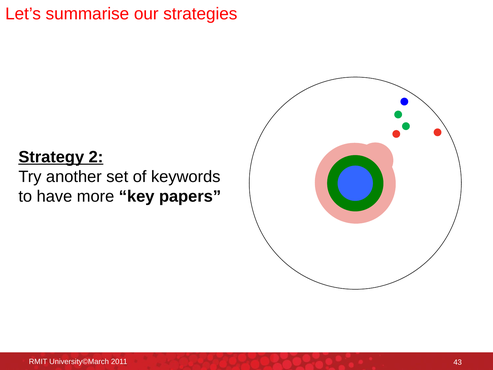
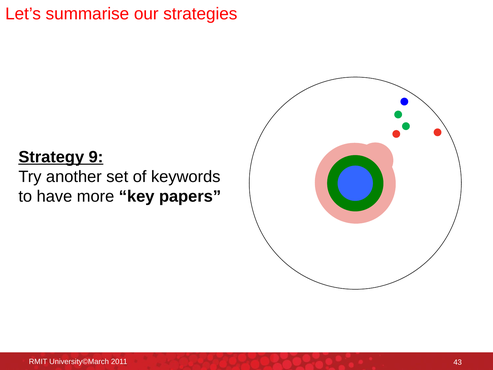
2: 2 -> 9 (96, 157)
